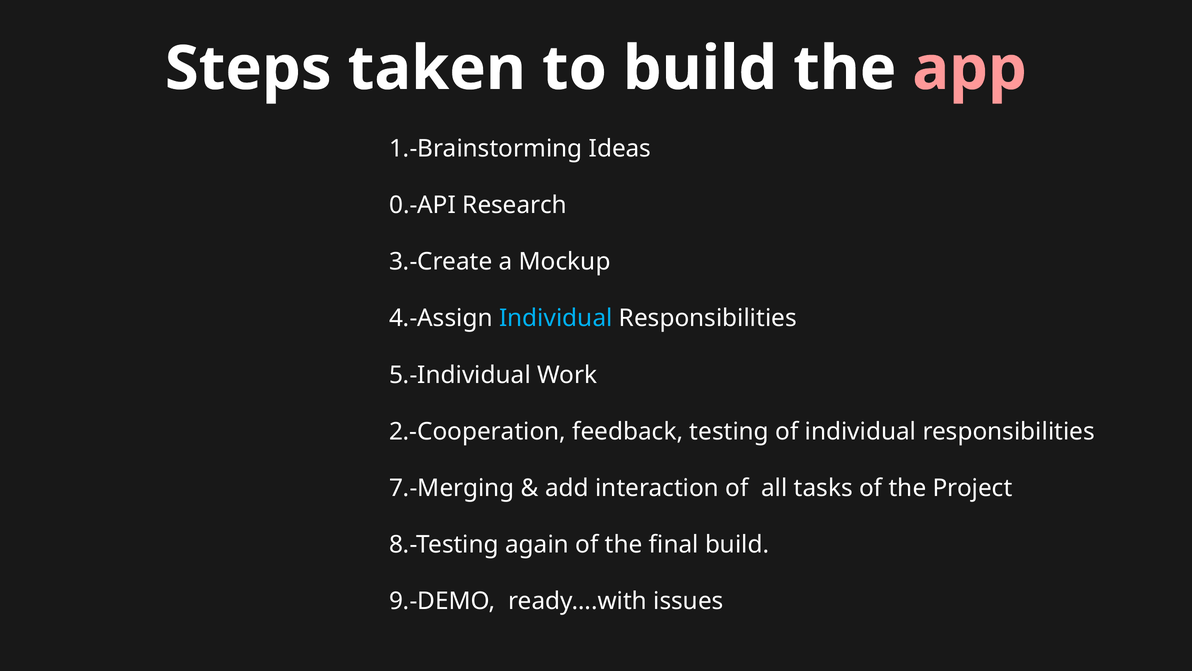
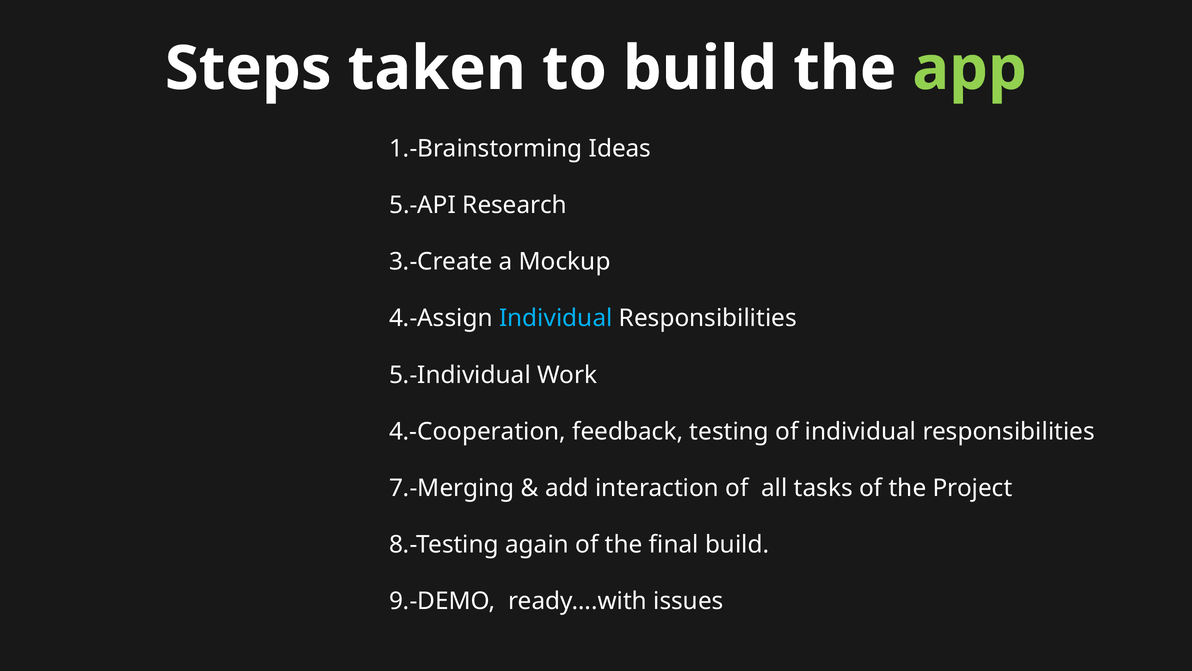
app colour: pink -> light green (970, 69)
0.-API: 0.-API -> 5.-API (423, 205)
2.-Cooperation: 2.-Cooperation -> 4.-Cooperation (477, 431)
